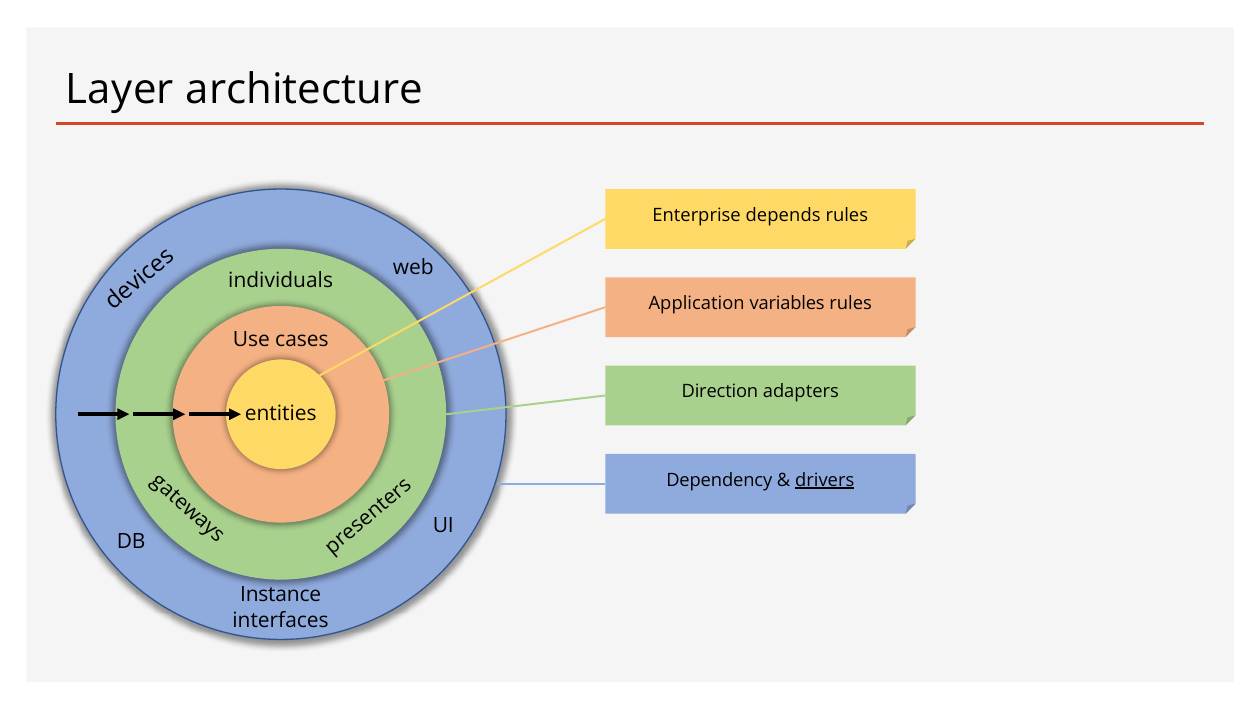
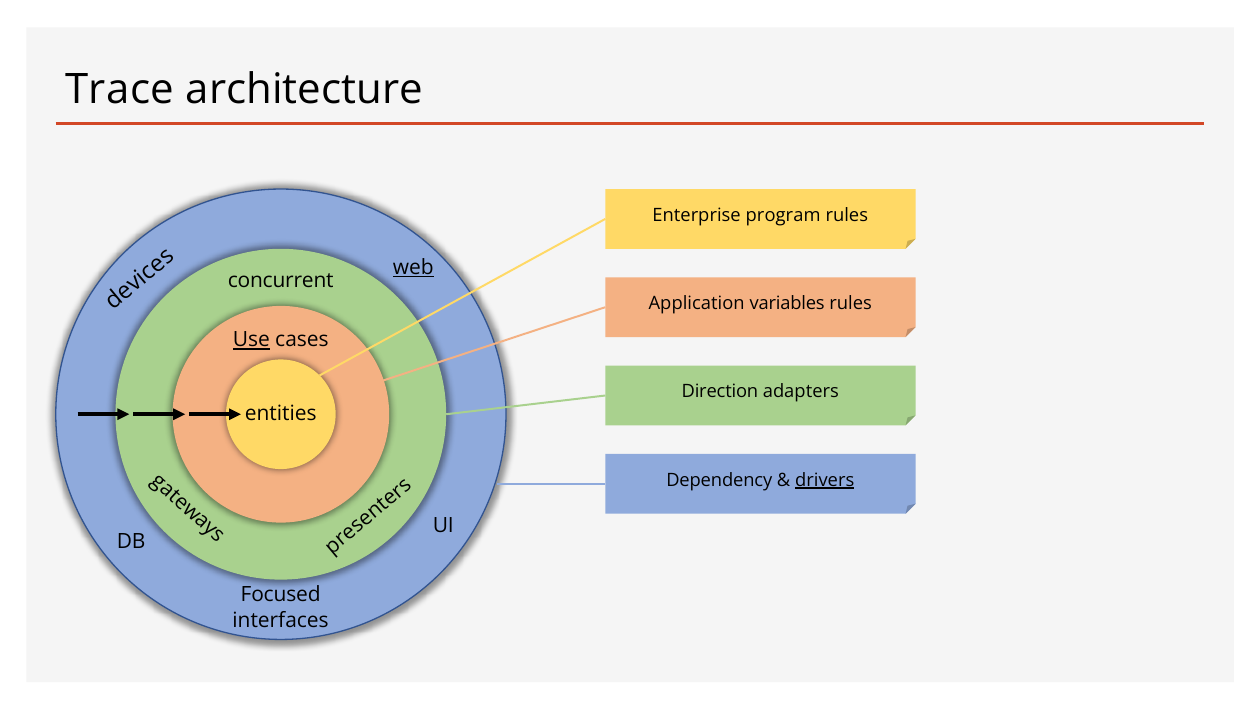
Layer: Layer -> Trace (120, 90)
depends: depends -> program (783, 215)
web underline: none -> present (413, 267)
individuals: individuals -> concurrent (281, 280)
Use underline: none -> present (251, 340)
Instance: Instance -> Focused (281, 595)
